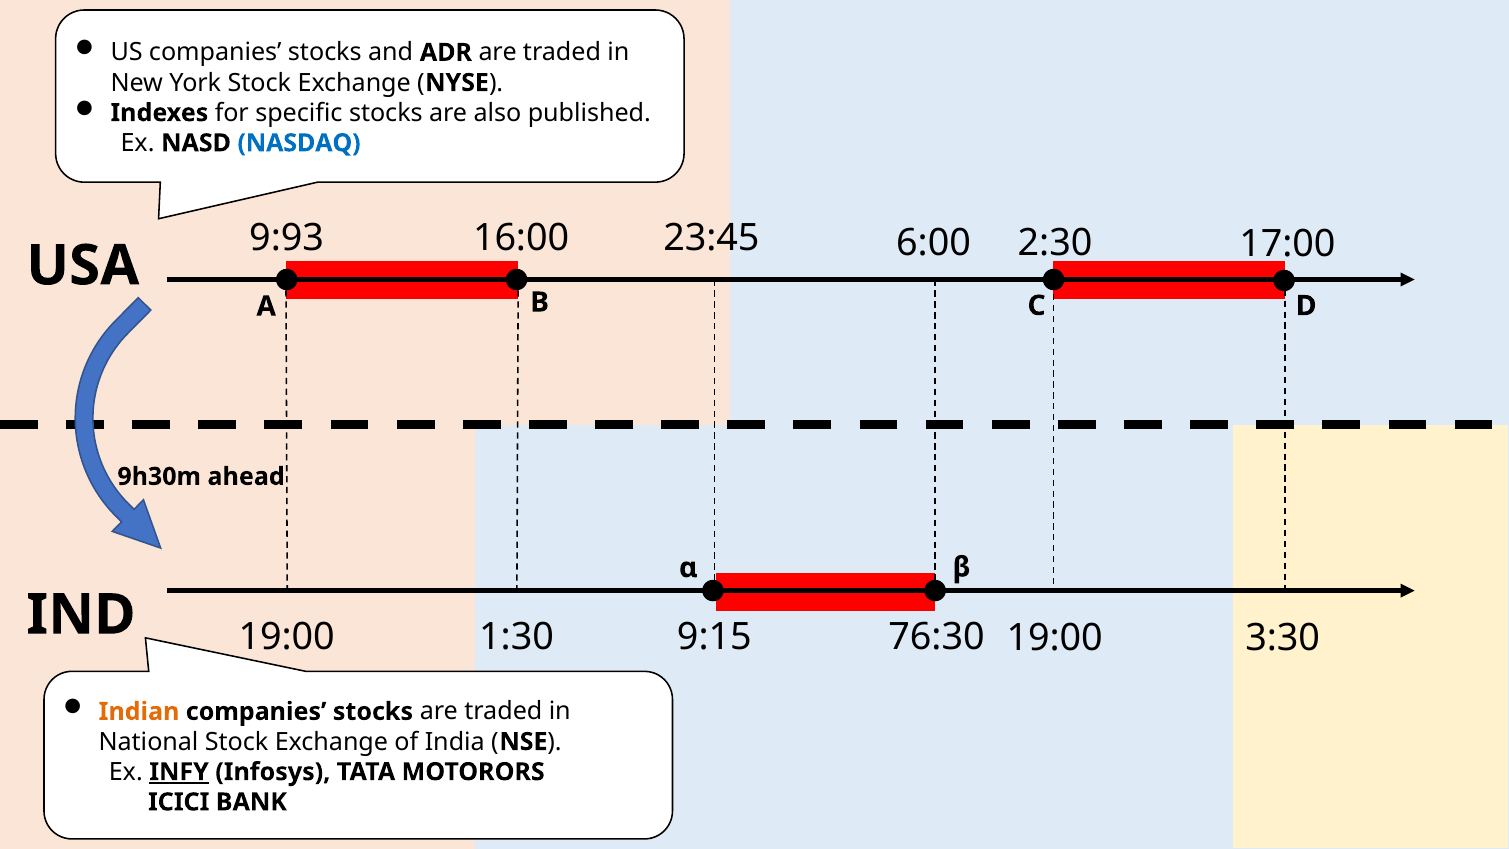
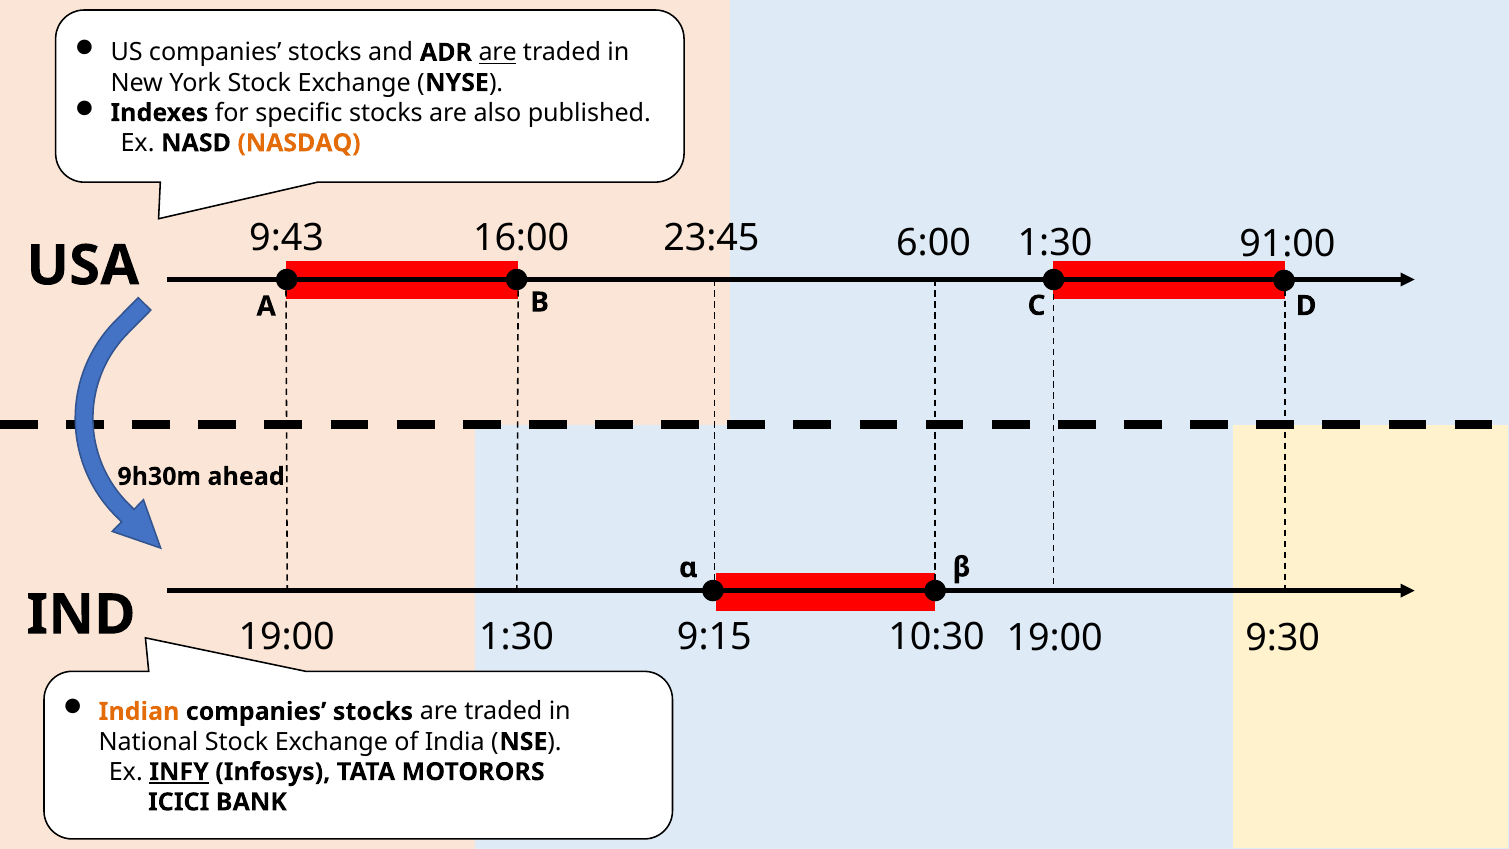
are underline: none -> present (498, 53)
NASDAQ colour: blue -> orange (299, 143)
9:93: 9:93 -> 9:43 (287, 238)
23:45 2:30: 2:30 -> 1:30 (1055, 243)
17:00: 17:00 -> 91:00 (1287, 244)
76:30: 76:30 -> 10:30 (937, 637)
3:30: 3:30 -> 9:30 (1283, 638)
